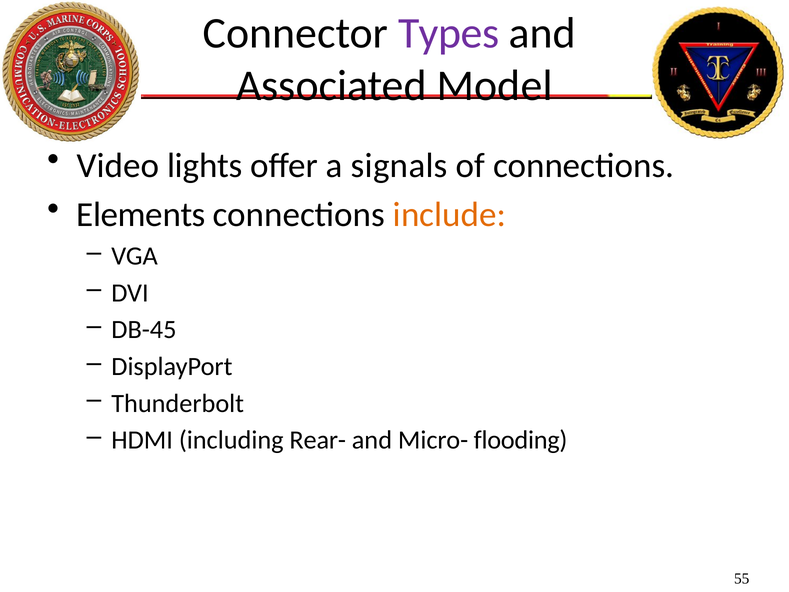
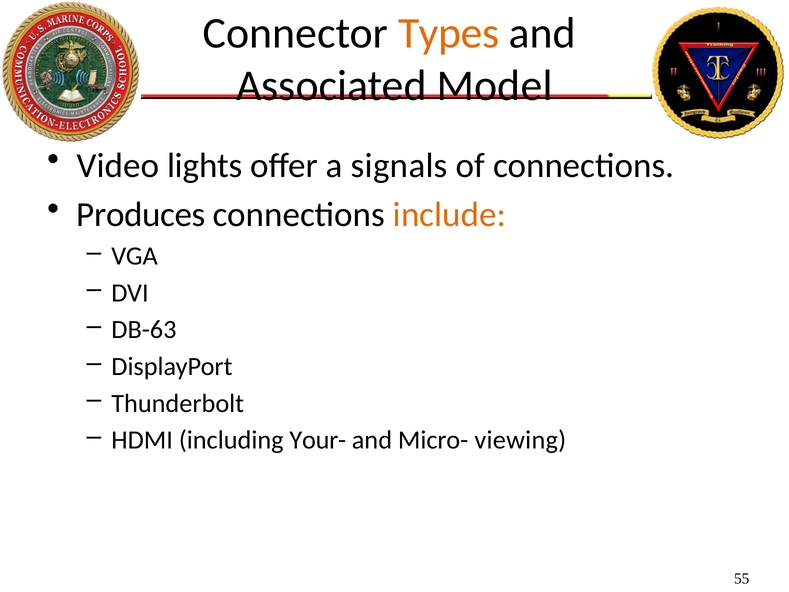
Types colour: purple -> orange (449, 33)
Elements: Elements -> Produces (141, 215)
DB-45: DB-45 -> DB-63 (144, 330)
Rear-: Rear- -> Your- (318, 440)
flooding: flooding -> viewing (520, 440)
